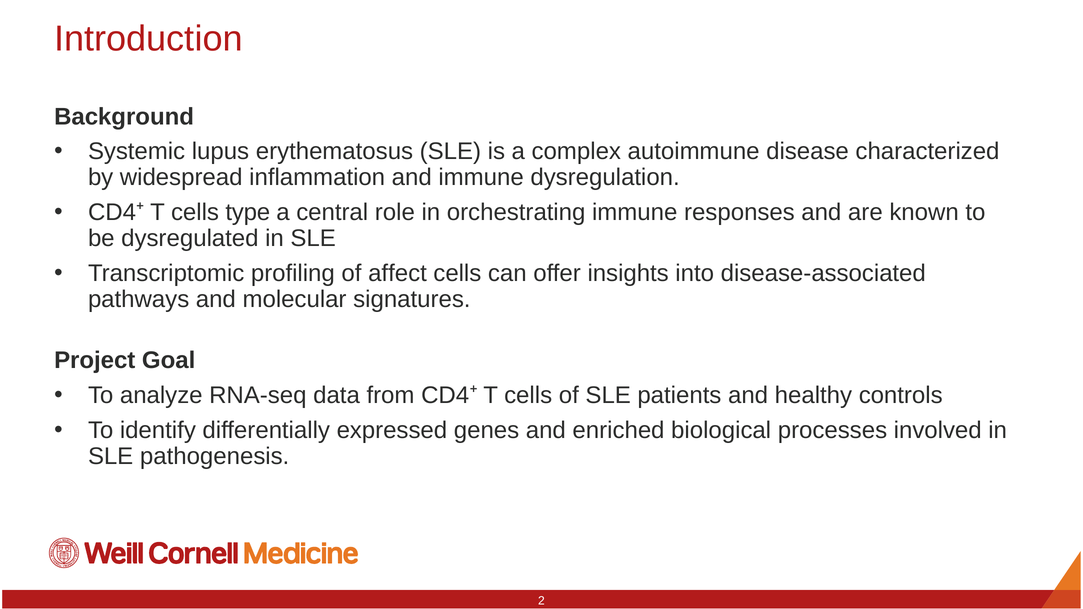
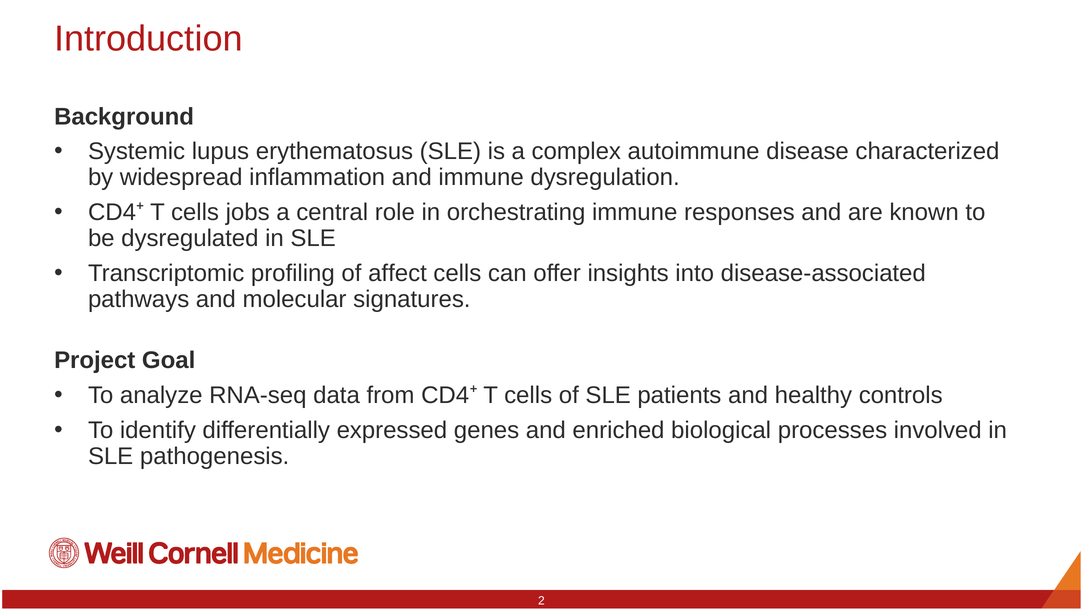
type: type -> jobs (248, 213)
